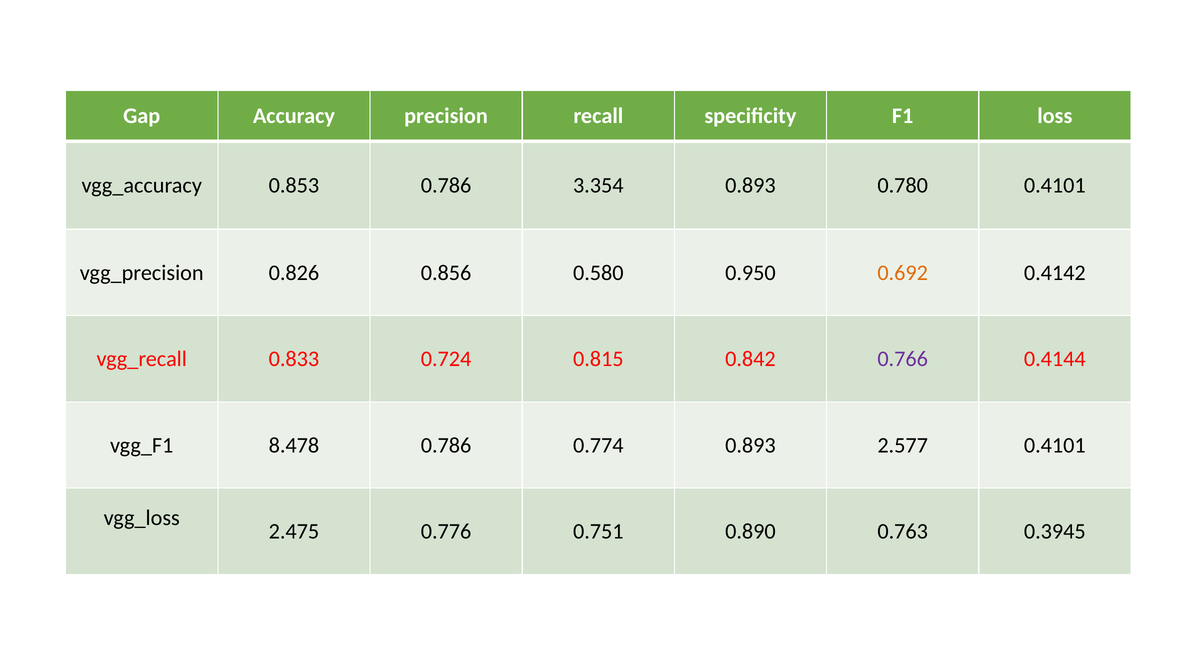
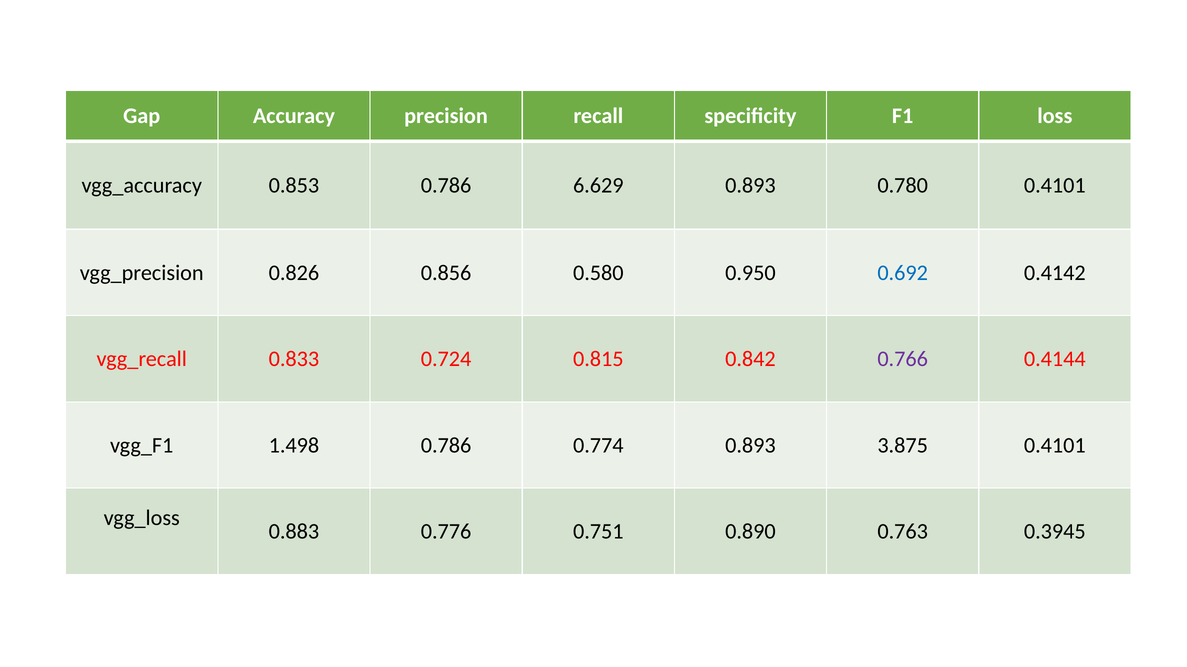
3.354: 3.354 -> 6.629 (598, 186)
0.692 colour: orange -> blue (903, 273)
8.478: 8.478 -> 1.498 (294, 446)
2.577: 2.577 -> 3.875 (903, 446)
2.475: 2.475 -> 0.883 (294, 532)
